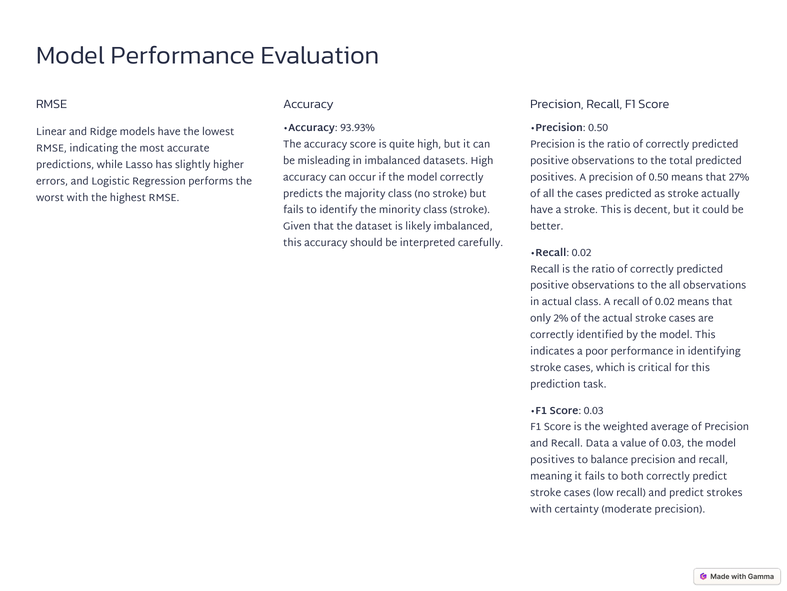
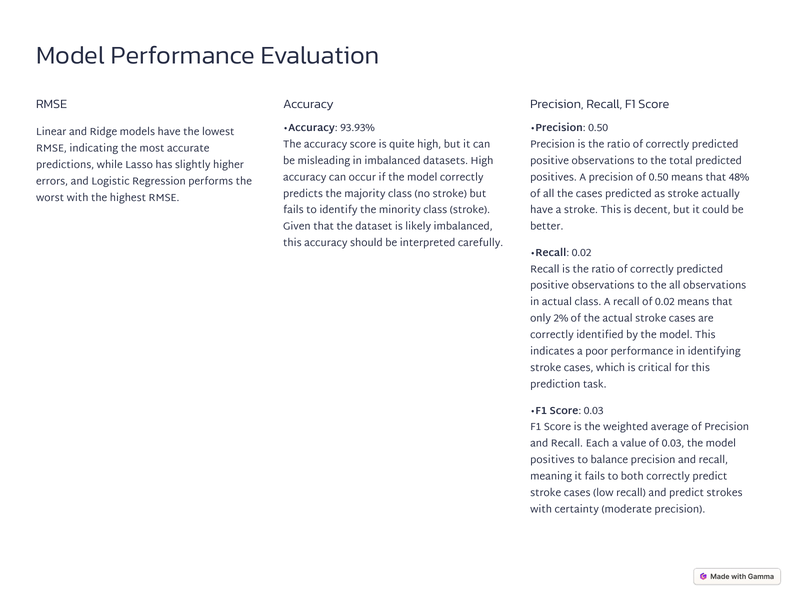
27%: 27% -> 48% (739, 177)
Data: Data -> Each (598, 443)
